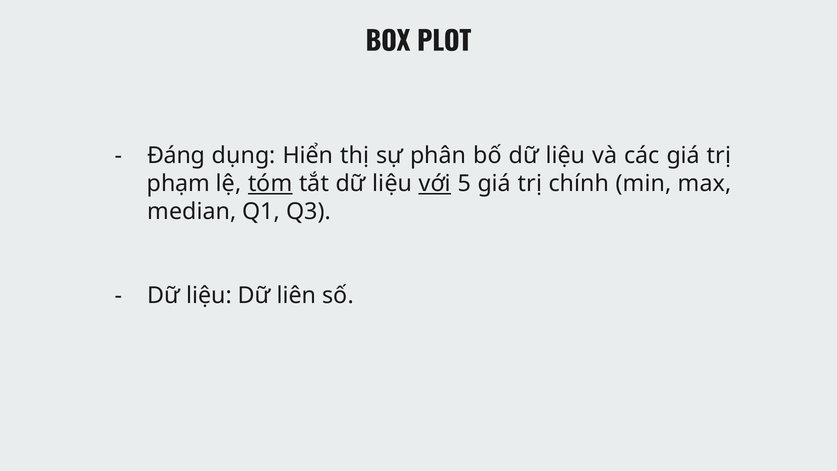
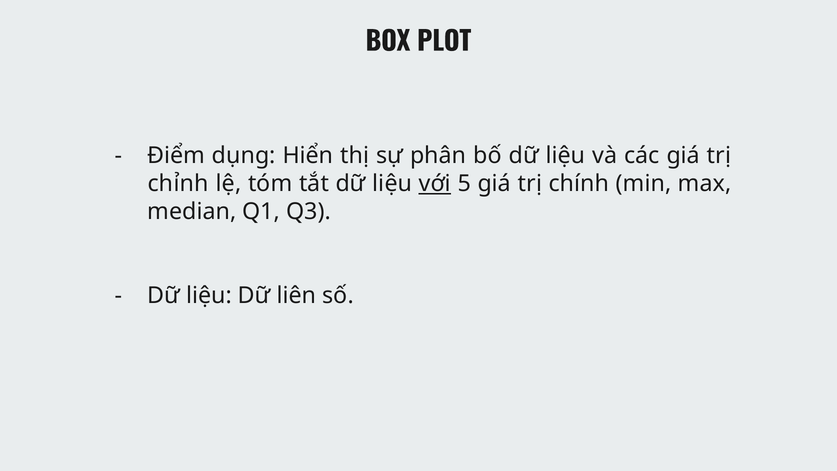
Đáng: Đáng -> Điểm (176, 156)
phạm: phạm -> chỉnh (178, 183)
tóm underline: present -> none (270, 183)
